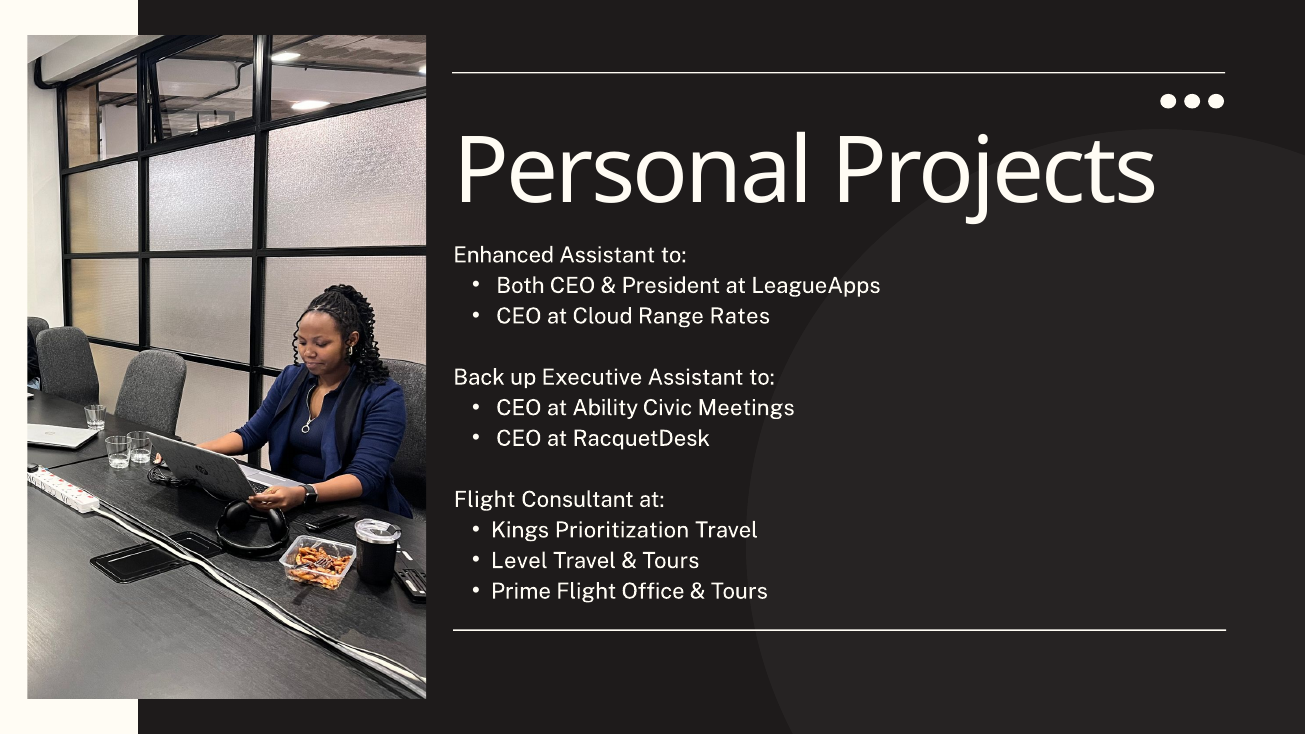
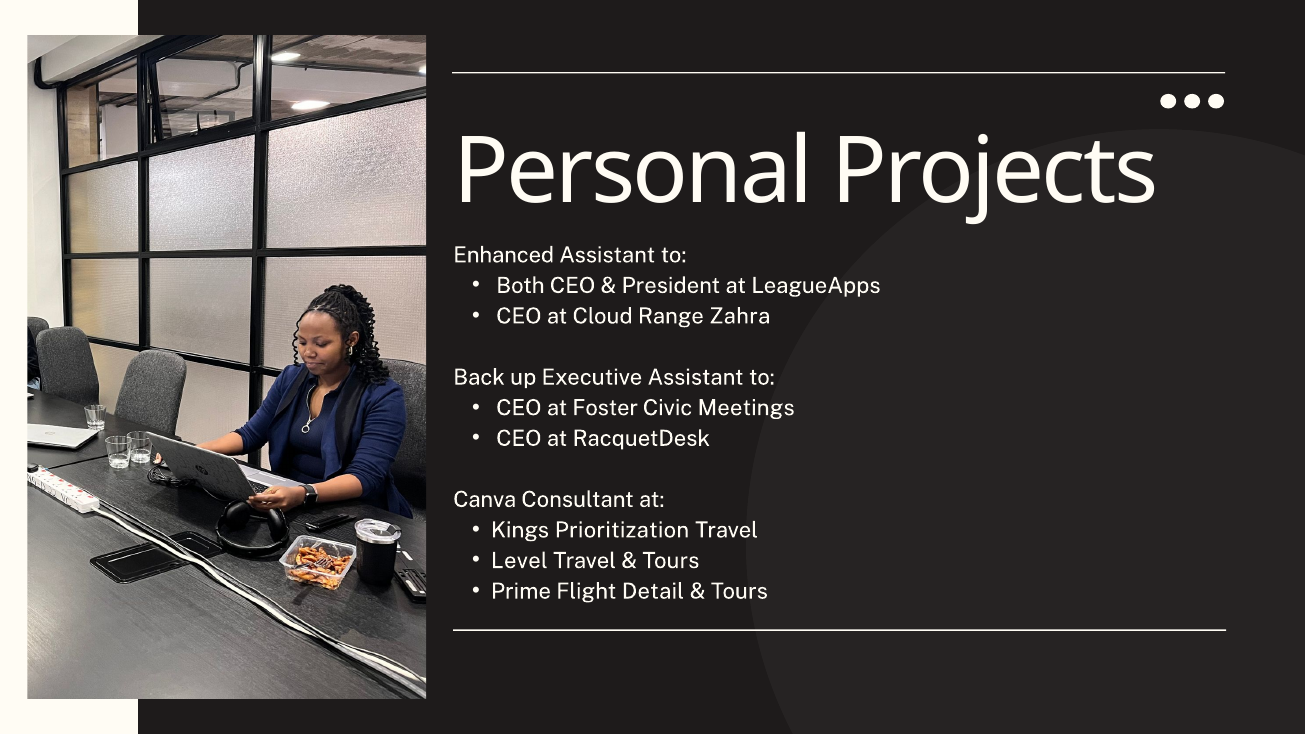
Rates: Rates -> Zahra (740, 316)
Ability: Ability -> Foster (605, 408)
Flight: Flight -> Canva (485, 500)
Office: Office -> Detail (653, 591)
